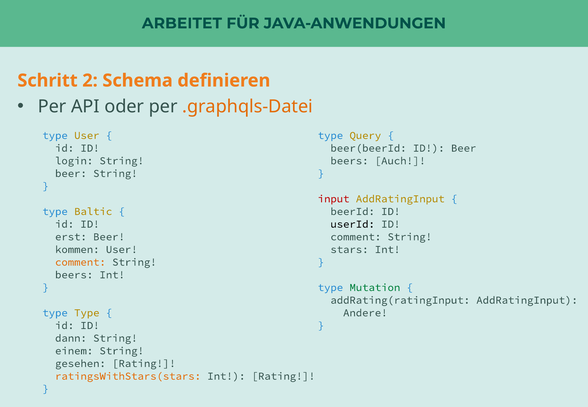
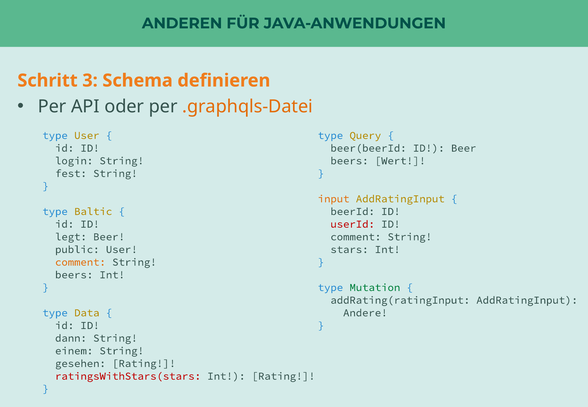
ARBEITET: ARBEITET -> ANDEREN (182, 23)
2: 2 -> 3 (90, 81)
Auch: Auch -> Wert (400, 161)
beer: beer -> fest (71, 173)
input colour: red -> orange (334, 199)
userId colour: black -> red (353, 224)
erst: erst -> legt (71, 237)
kommen: kommen -> public (77, 249)
type Type: Type -> Data (87, 313)
ratingsWithStars(stars colour: orange -> red (128, 376)
